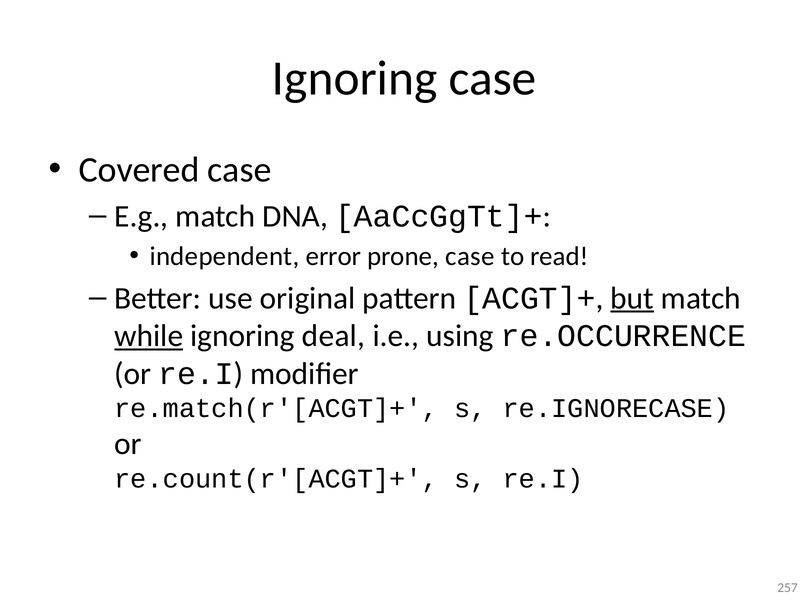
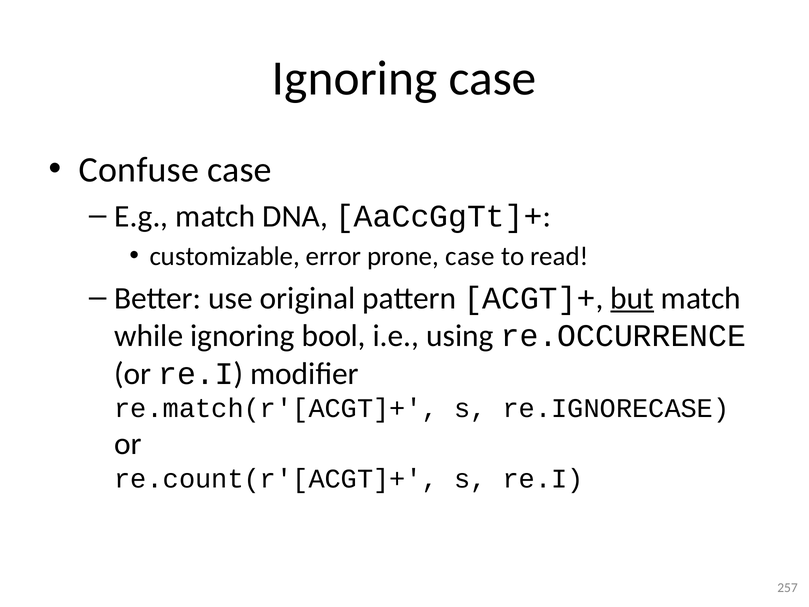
Covered: Covered -> Confuse (139, 170)
independent: independent -> customizable (225, 256)
while underline: present -> none (149, 336)
deal: deal -> bool (334, 336)
